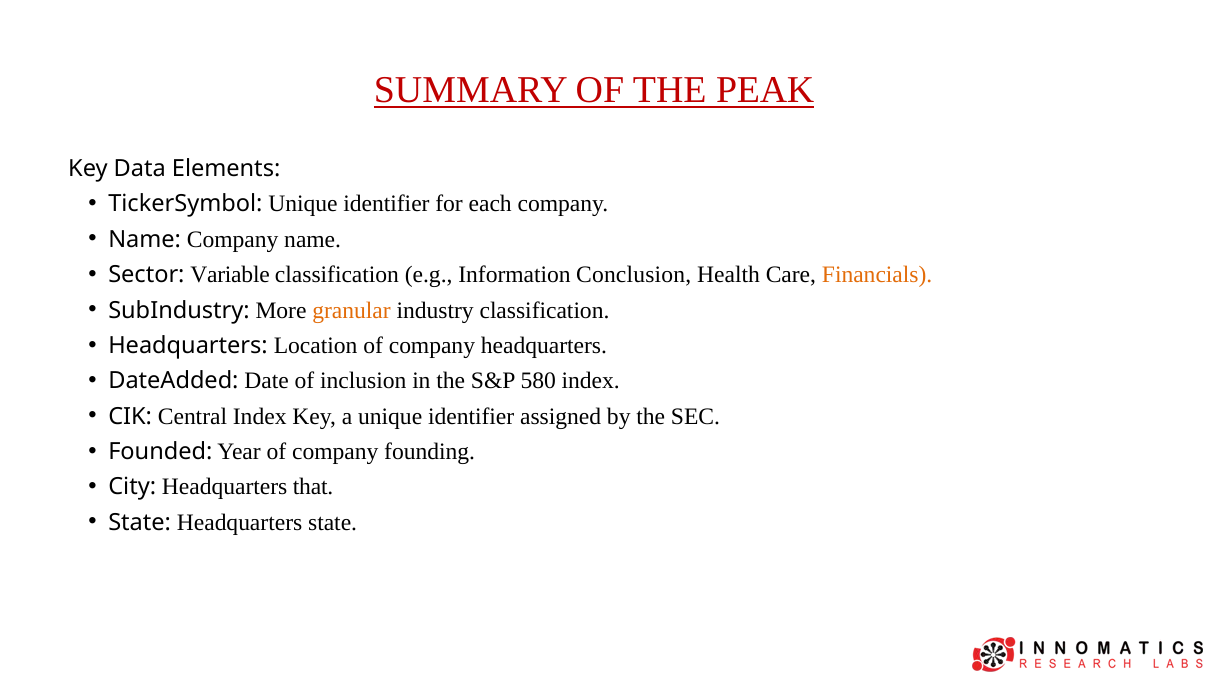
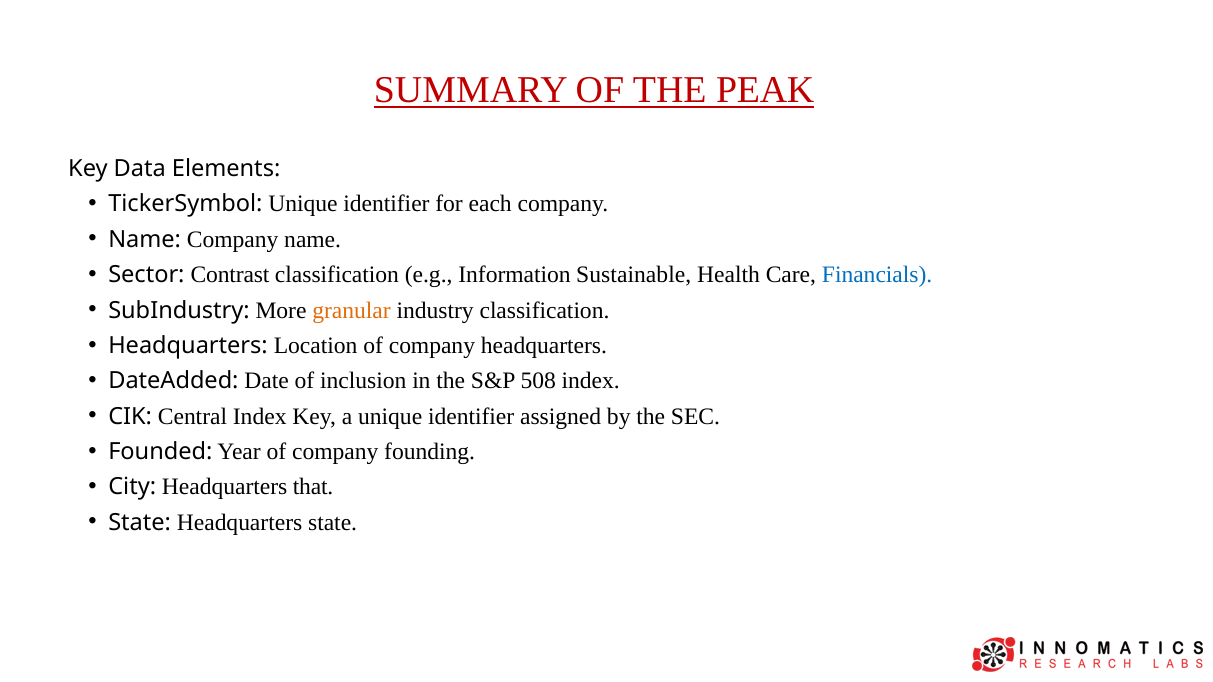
Variable: Variable -> Contrast (230, 275)
Conclusion: Conclusion -> Sustainable (634, 275)
Financials colour: orange -> blue (877, 275)
580: 580 -> 508 (538, 381)
